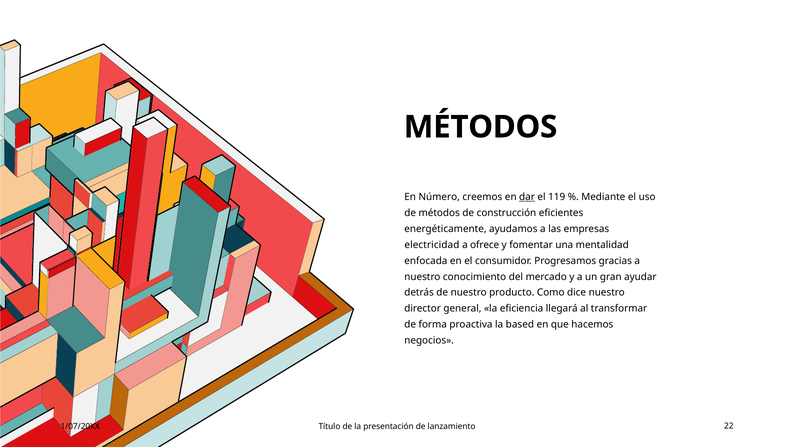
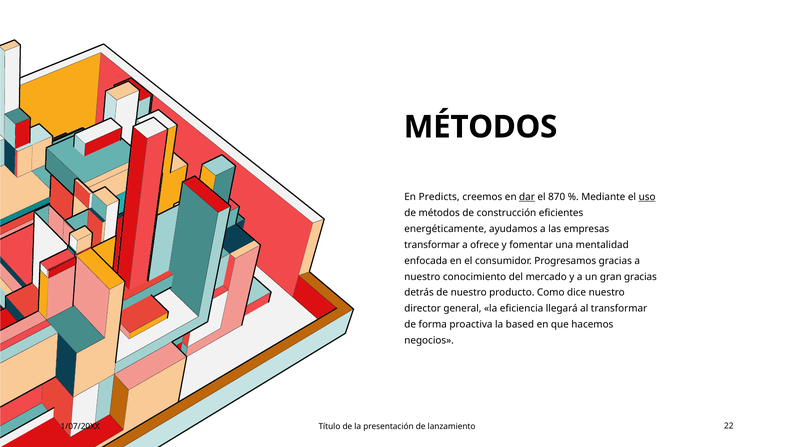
Número: Número -> Predicts (439, 197)
119: 119 -> 870 (557, 197)
uso underline: none -> present (647, 197)
electricidad: electricidad -> transformar (432, 245)
gran ayudar: ayudar -> gracias (640, 276)
